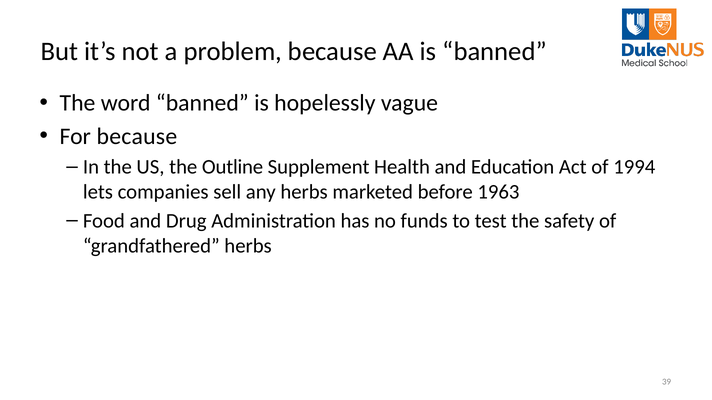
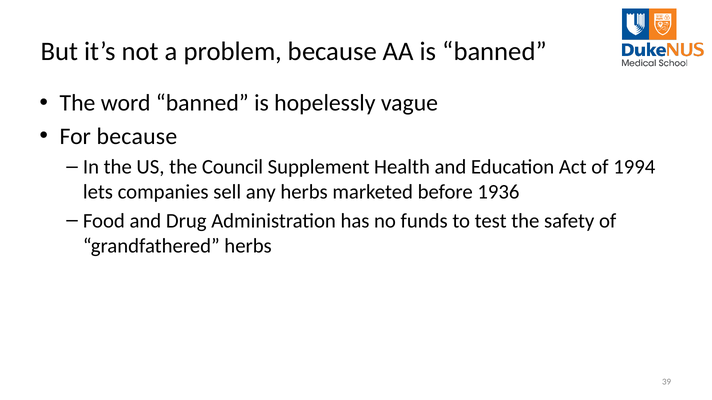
Outline: Outline -> Council (233, 167)
1963: 1963 -> 1936 (498, 192)
